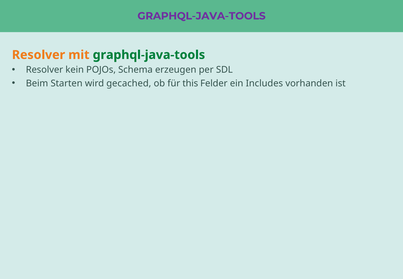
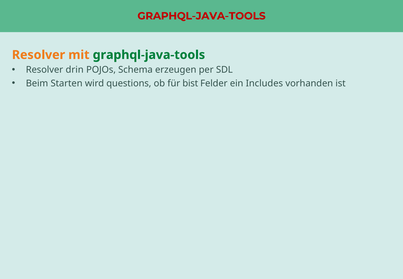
GRAPHQL-JAVA-TOOLS colour: purple -> red (202, 16)
kein: kein -> drin (75, 70)
gecached: gecached -> questions (129, 83)
this: this -> bist (190, 83)
